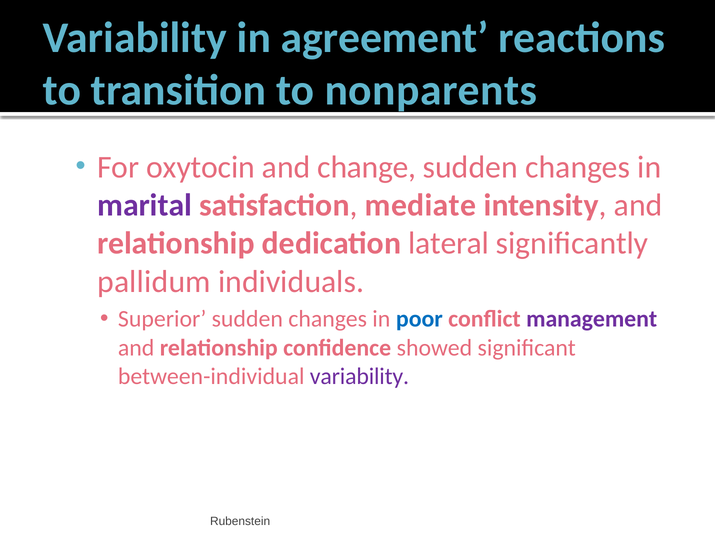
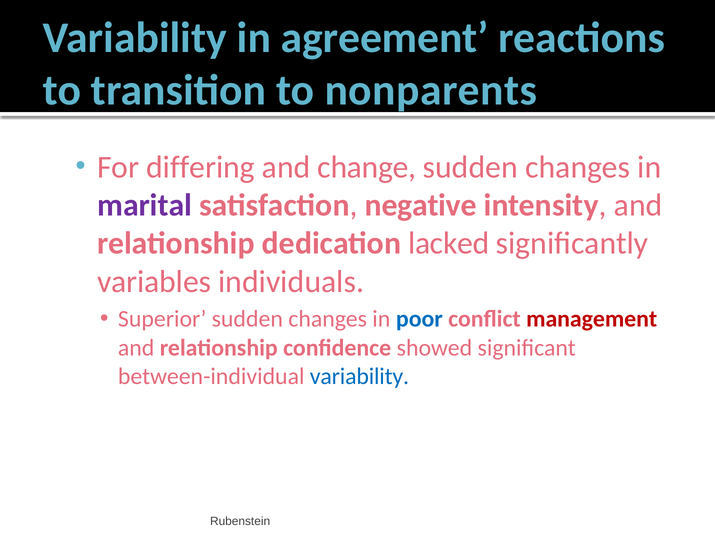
oxytocin: oxytocin -> differing (201, 167)
mediate: mediate -> negative (421, 205)
lateral: lateral -> lacked (449, 244)
pallidum: pallidum -> variables (154, 282)
management colour: purple -> red (592, 319)
variability colour: purple -> blue (359, 376)
